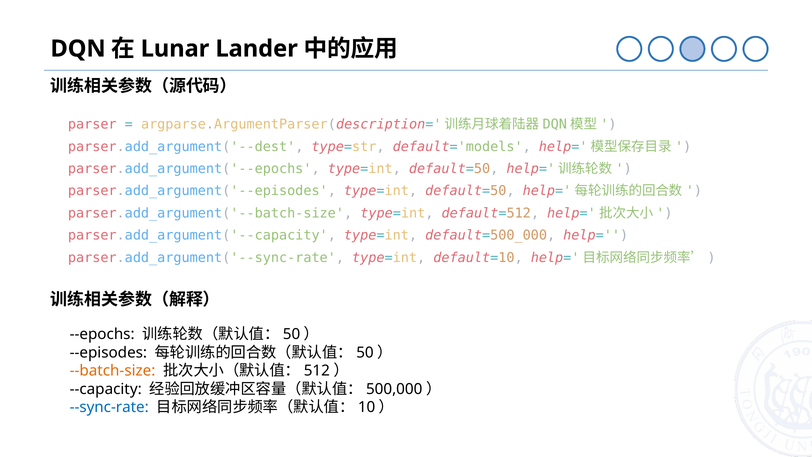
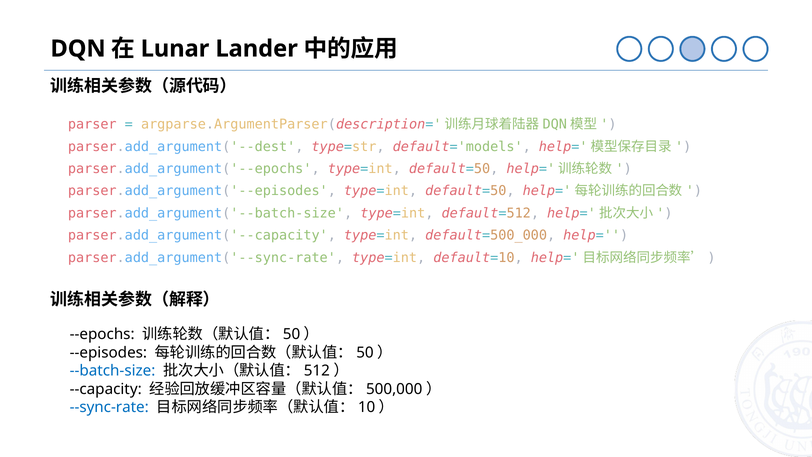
--batch-size colour: orange -> blue (113, 371)
